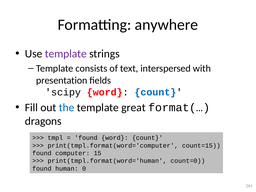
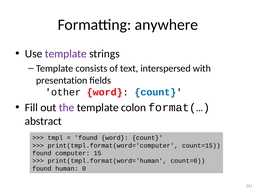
scipy: scipy -> other (63, 92)
the colour: blue -> purple (67, 107)
great: great -> colon (134, 107)
dragons: dragons -> abstract (43, 121)
